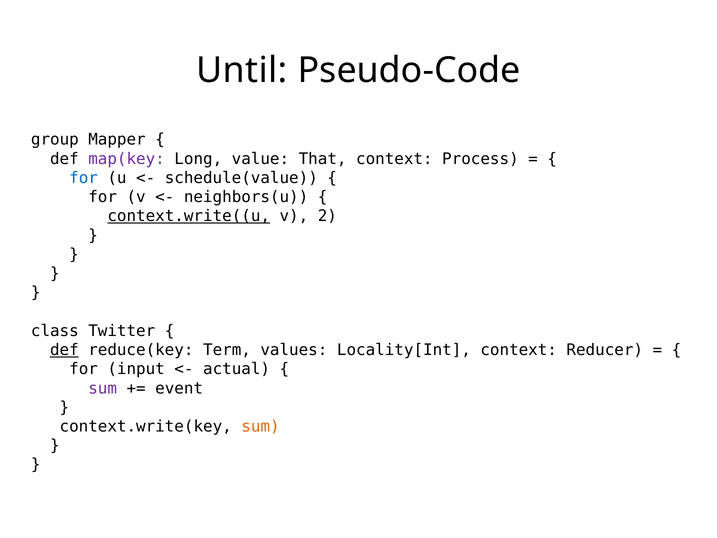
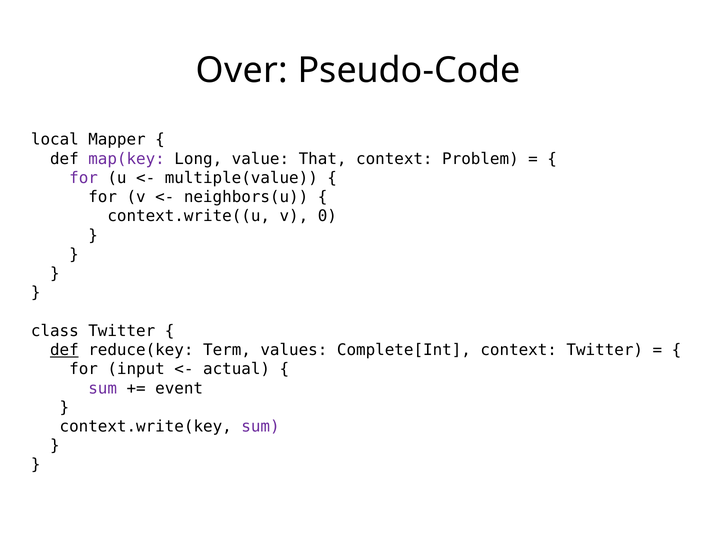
Until: Until -> Over (242, 71)
group: group -> local (55, 140)
Process: Process -> Problem (480, 159)
for colour: blue -> purple (84, 178)
schedule(value: schedule(value -> multiple(value (241, 178)
context.write((u underline: present -> none (189, 216)
2: 2 -> 0 (327, 216)
Locality[Int: Locality[Int -> Complete[Int (404, 350)
context Reducer: Reducer -> Twitter (605, 350)
sum colour: orange -> purple (260, 426)
